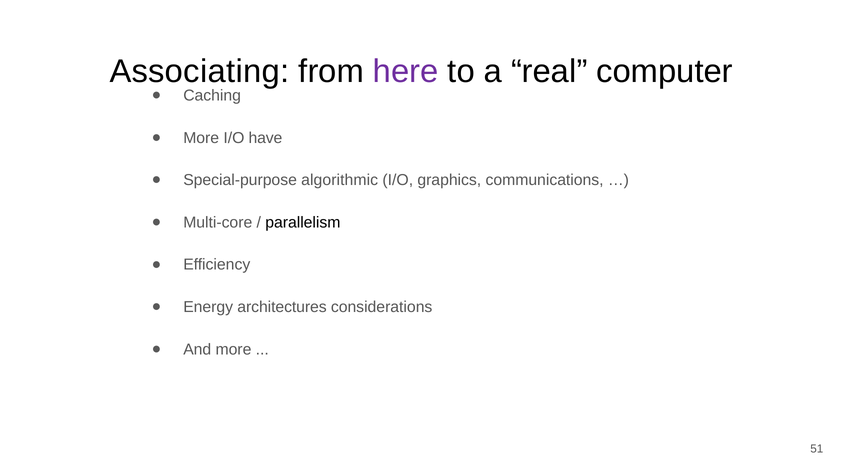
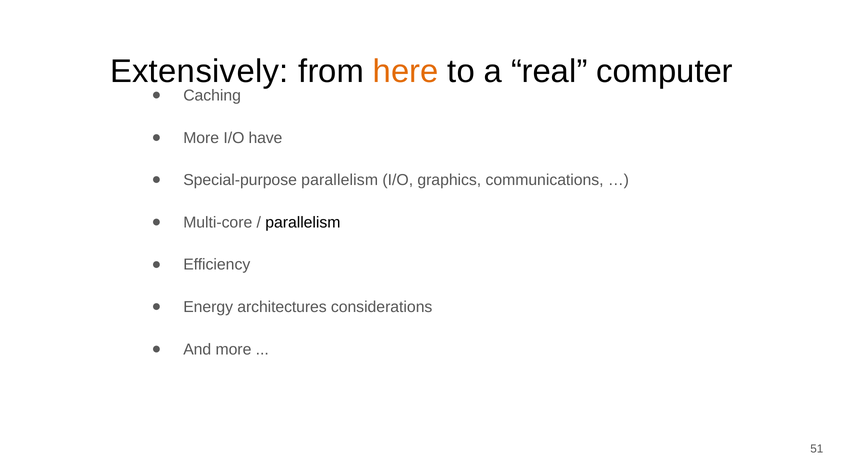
Associating: Associating -> Extensively (199, 71)
here colour: purple -> orange (406, 71)
Special-purpose algorithmic: algorithmic -> parallelism (340, 180)
